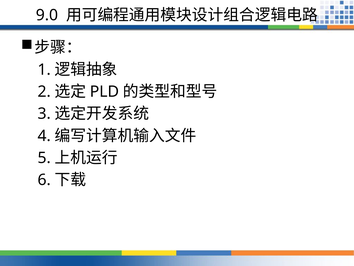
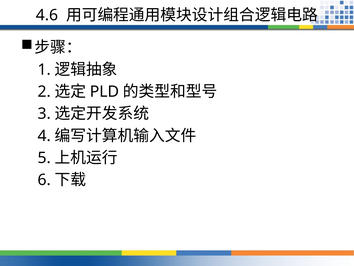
9.0: 9.0 -> 4.6 (47, 15)
